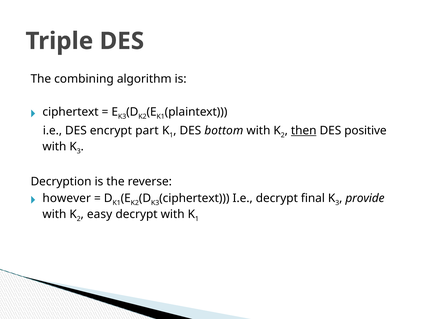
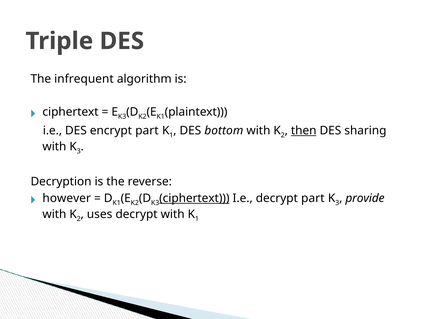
combining: combining -> infrequent (84, 79)
positive: positive -> sharing (365, 130)
ciphertext underline: none -> present (194, 198)
decrypt final: final -> part (313, 198)
easy: easy -> uses (100, 214)
